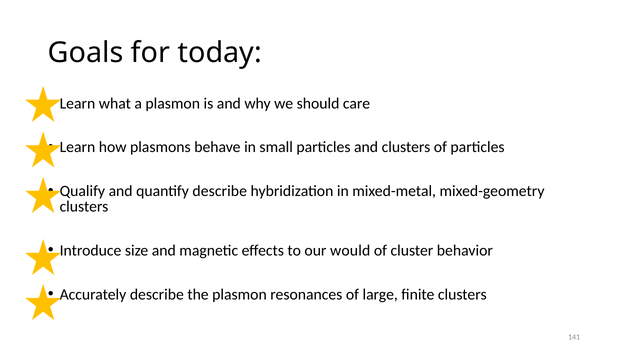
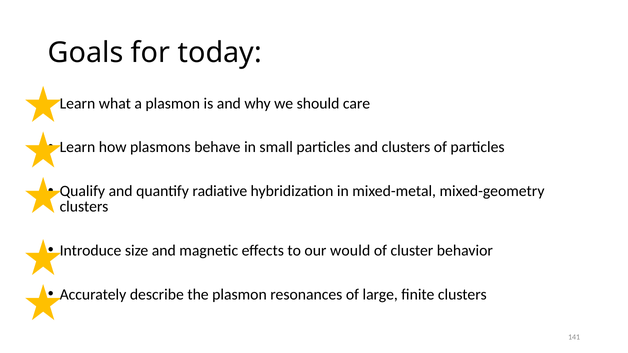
quantify describe: describe -> radiative (220, 191)
